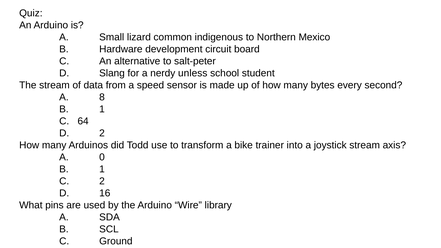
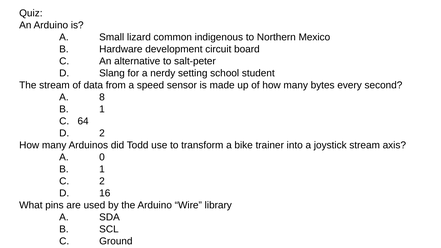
unless: unless -> setting (193, 73)
